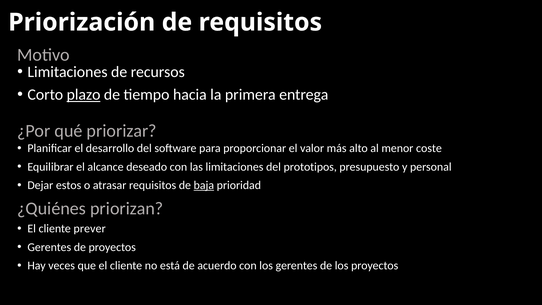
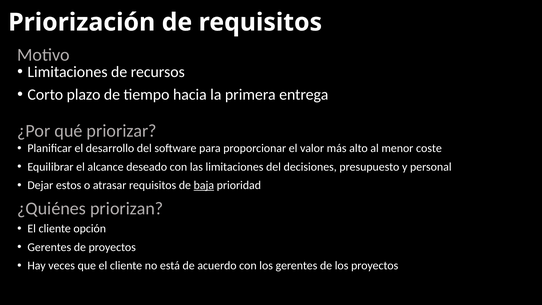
plazo underline: present -> none (84, 95)
prototipos: prototipos -> decisiones (310, 167)
prever: prever -> opción (90, 229)
